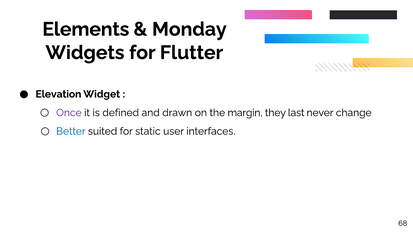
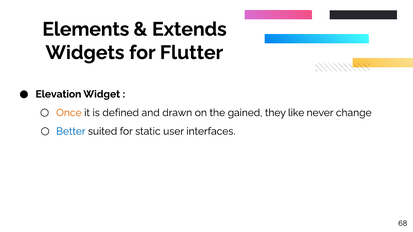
Monday: Monday -> Extends (189, 29)
Once colour: purple -> orange (69, 113)
margin: margin -> gained (245, 113)
last: last -> like (296, 113)
